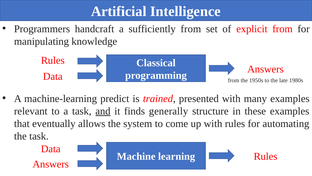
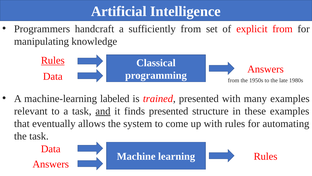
Rules underline: none -> present (53, 60)
predict: predict -> labeled (115, 98)
finds generally: generally -> presented (169, 111)
